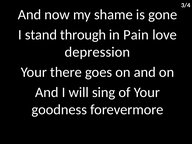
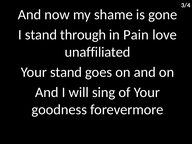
depression: depression -> unaffiliated (98, 52)
Your there: there -> stand (66, 72)
